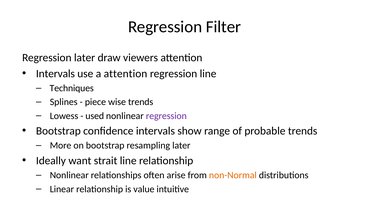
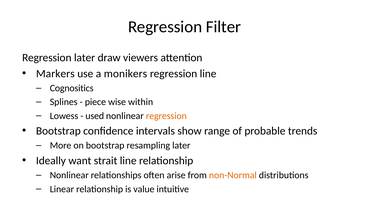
Intervals: Intervals -> Markers (55, 74)
a attention: attention -> monikers (126, 74)
Techniques: Techniques -> Cognositics (72, 88)
wise trends: trends -> within (141, 102)
regression colour: purple -> orange (166, 116)
